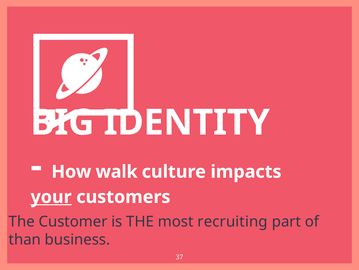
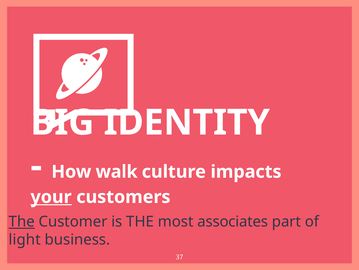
The underline: none -> present (22, 221)
recruiting: recruiting -> associates (233, 221)
than: than -> light (25, 239)
